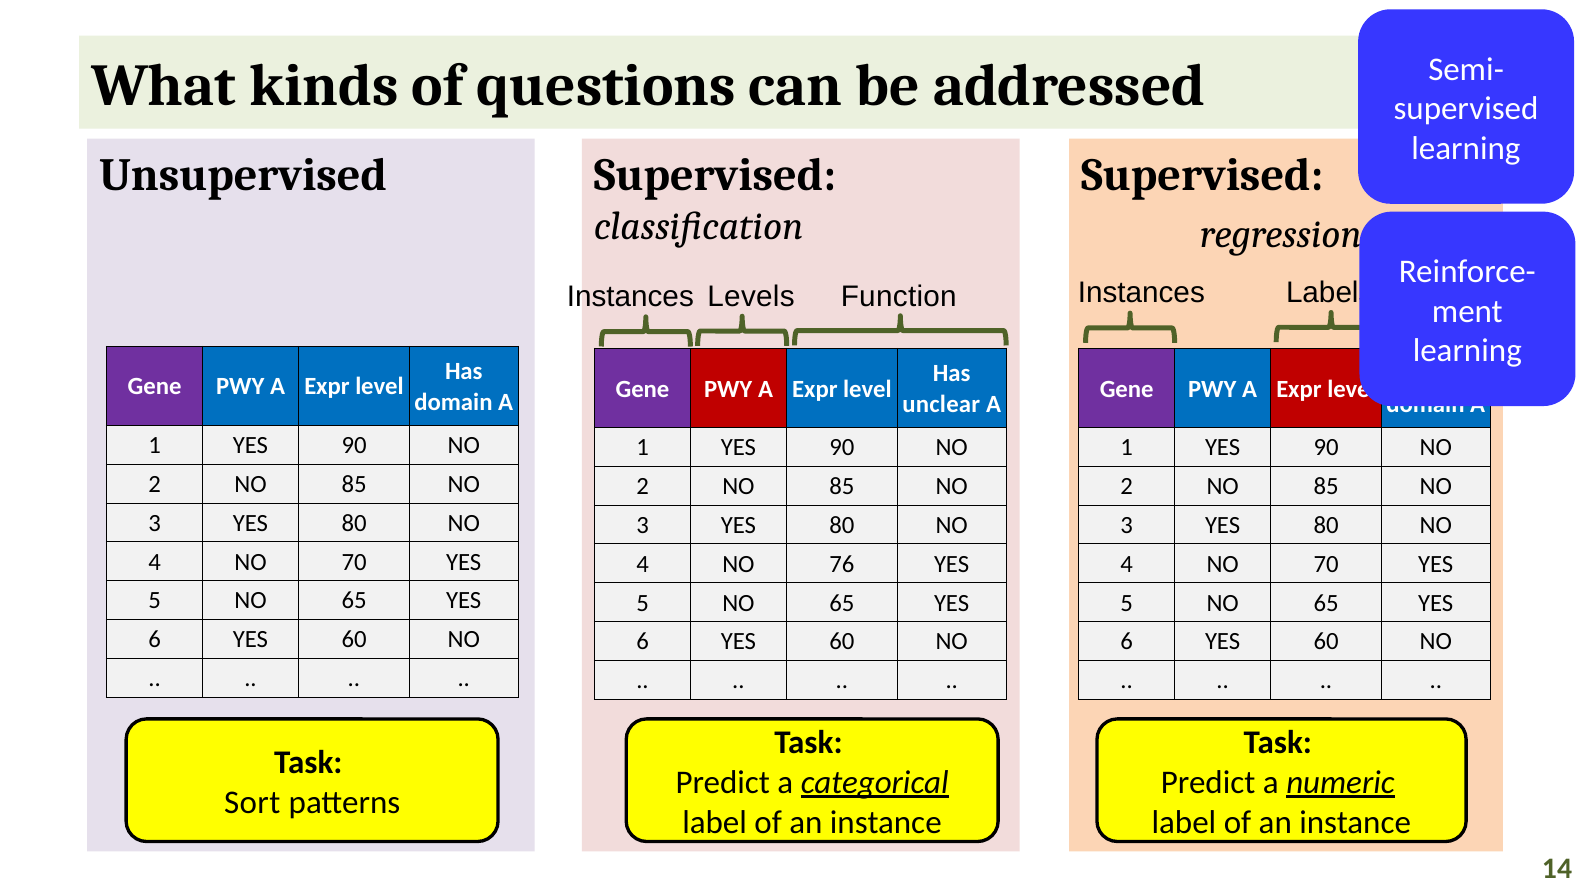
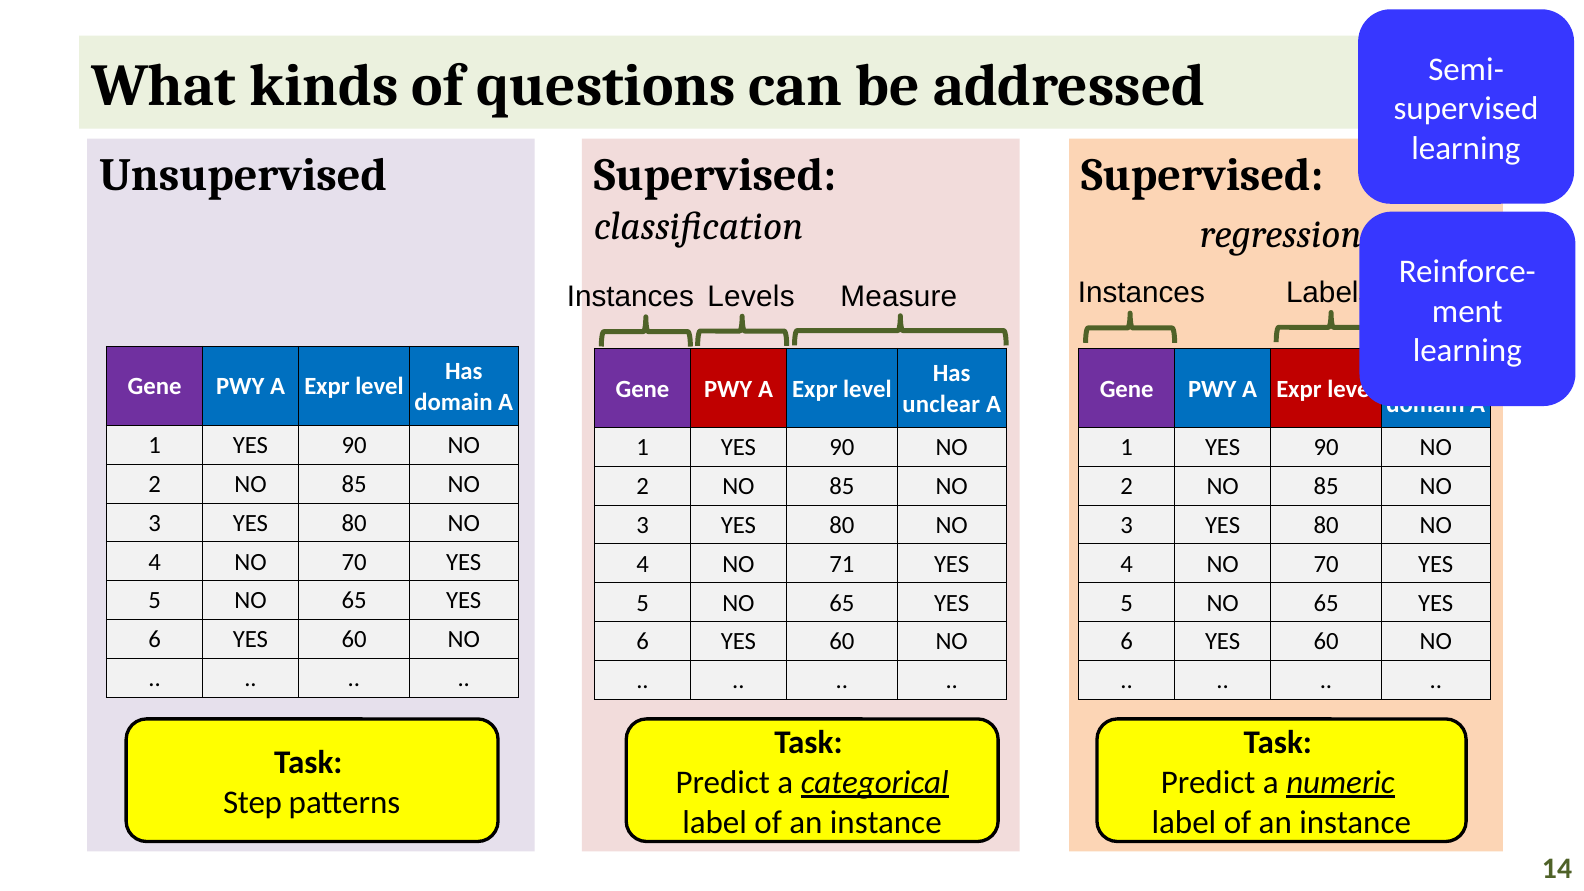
Function: Function -> Measure (899, 296)
76: 76 -> 71 (842, 564)
Sort: Sort -> Step (253, 802)
